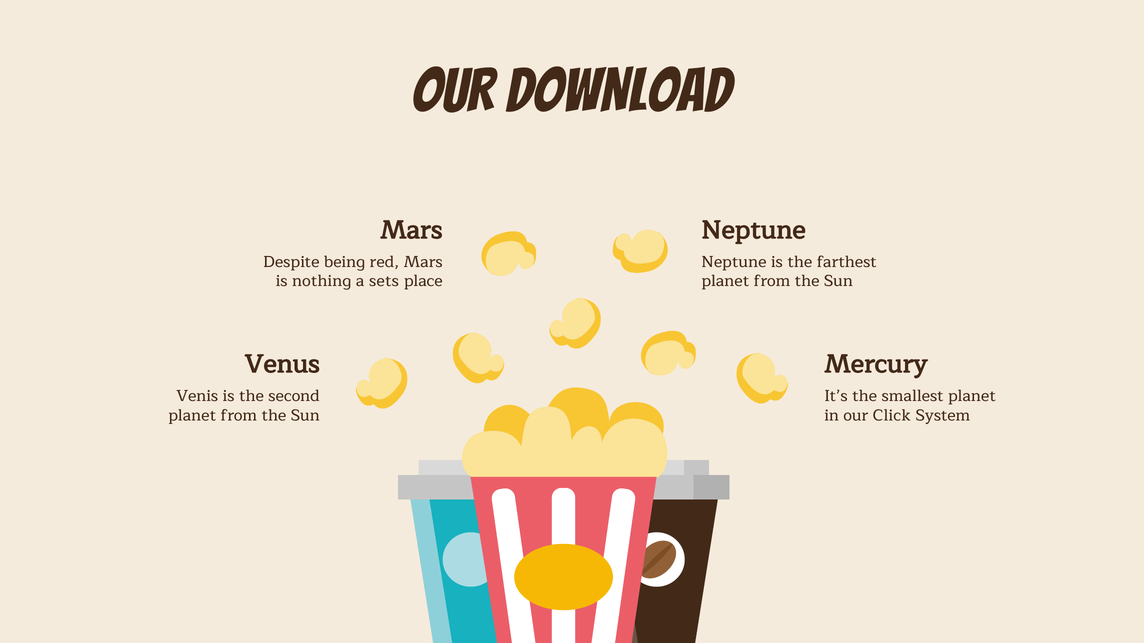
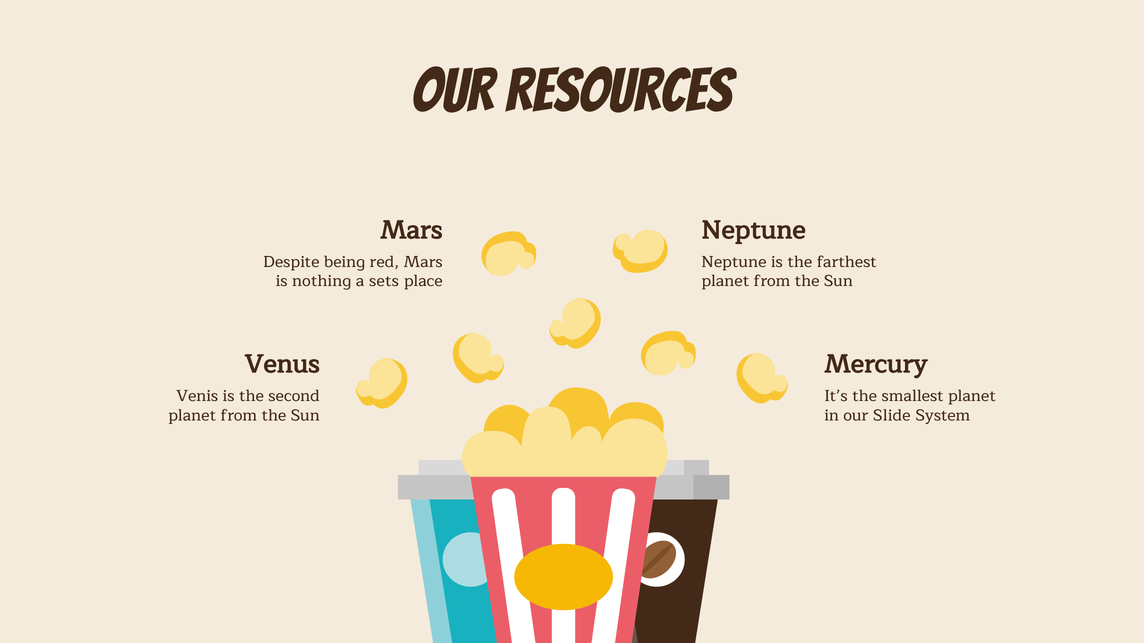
DOWNLOAD: DOWNLOAD -> RESOURCES (619, 92)
Click: Click -> Slide (892, 416)
